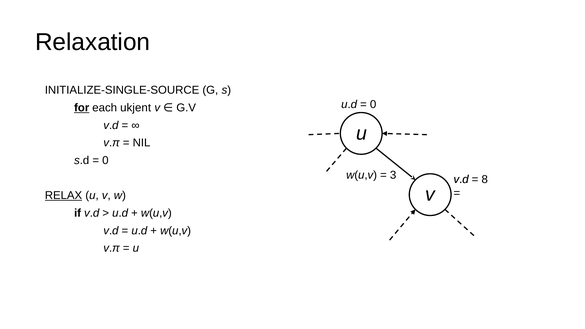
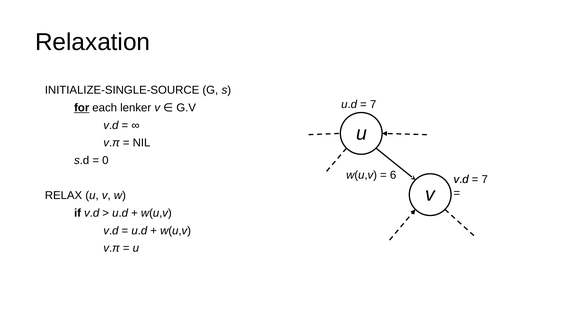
0: 0 -> 7 (373, 105)
ukjent: ukjent -> lenker (136, 108)
3: 3 -> 6 (393, 175)
8: 8 -> 7 (485, 179)
RELAX underline: present -> none (64, 196)
